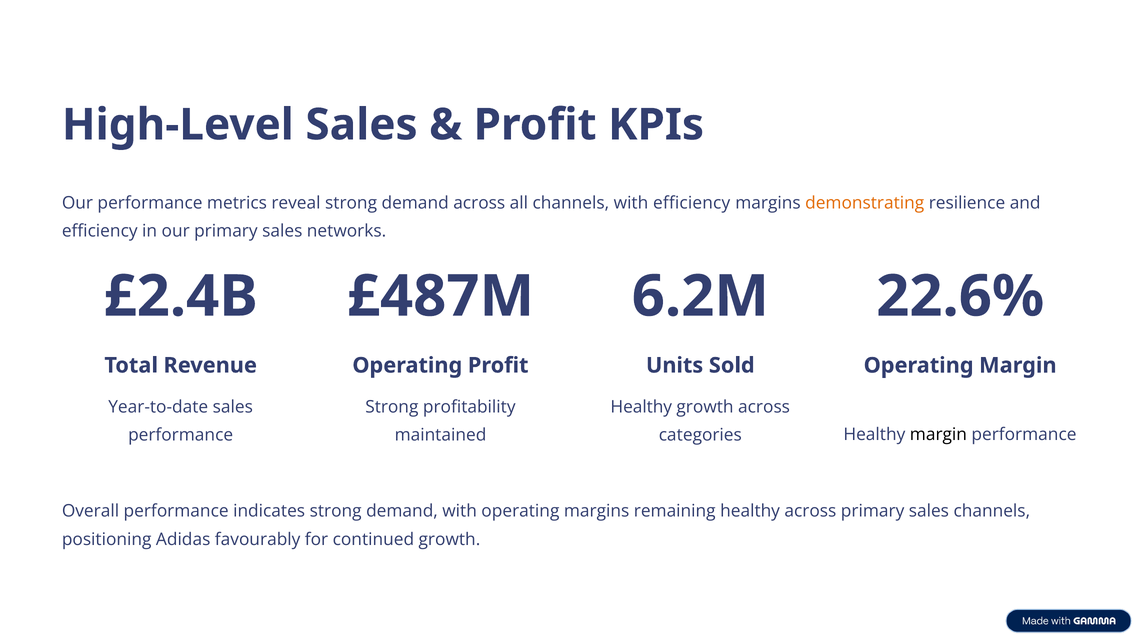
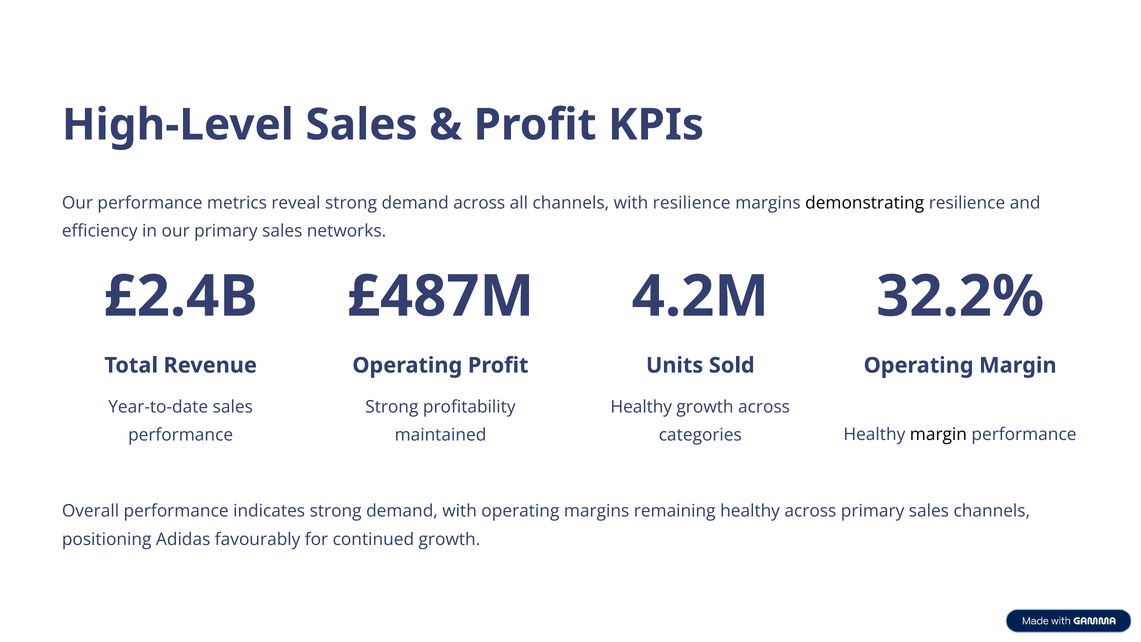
with efficiency: efficiency -> resilience (692, 203)
demonstrating colour: orange -> black (865, 203)
6.2M: 6.2M -> 4.2M (700, 296)
22.6%: 22.6% -> 32.2% (960, 296)
